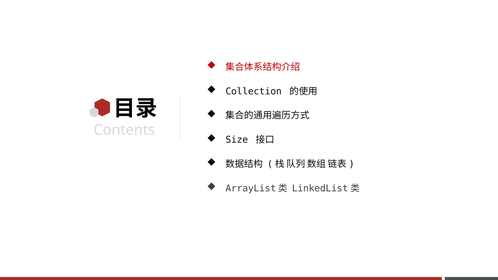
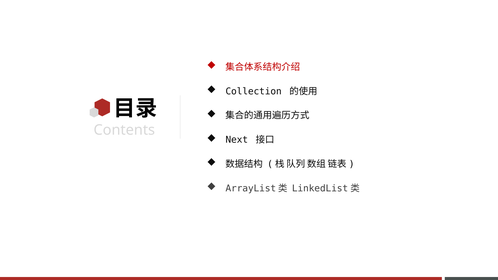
Size: Size -> Next (237, 140)
